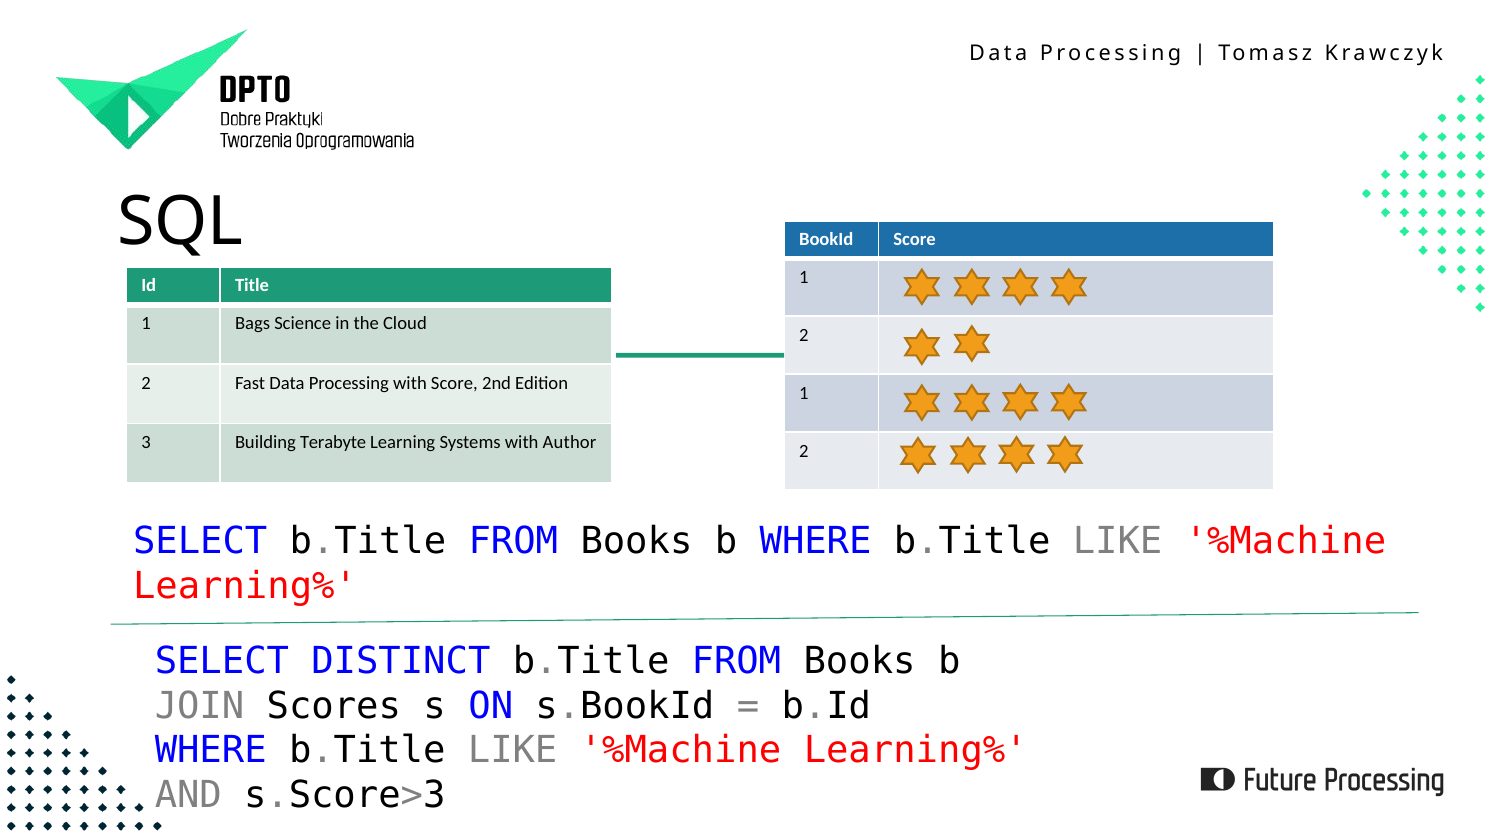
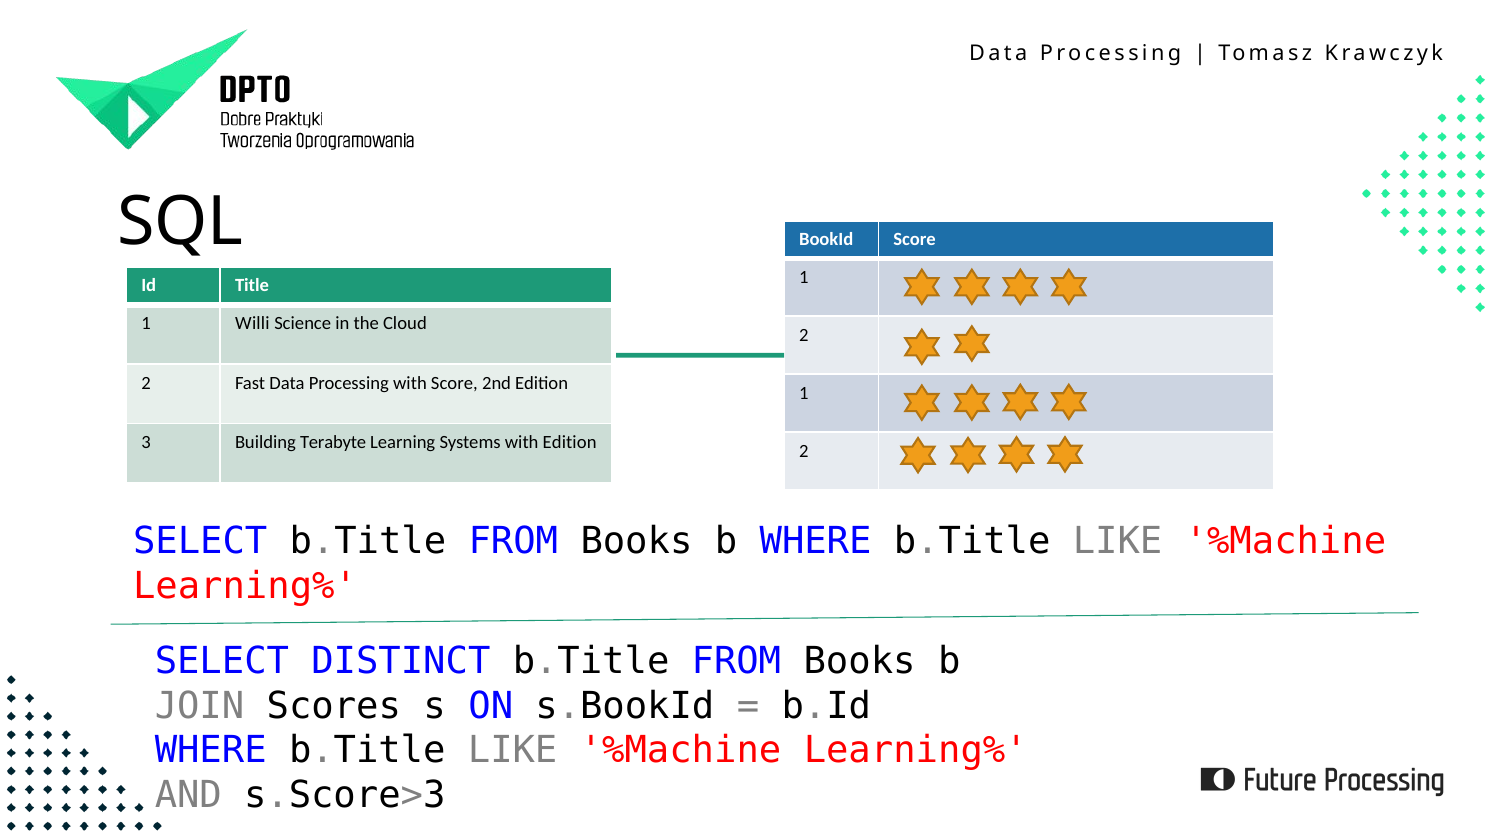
Bags: Bags -> Willi (252, 324)
with Author: Author -> Edition (570, 442)
